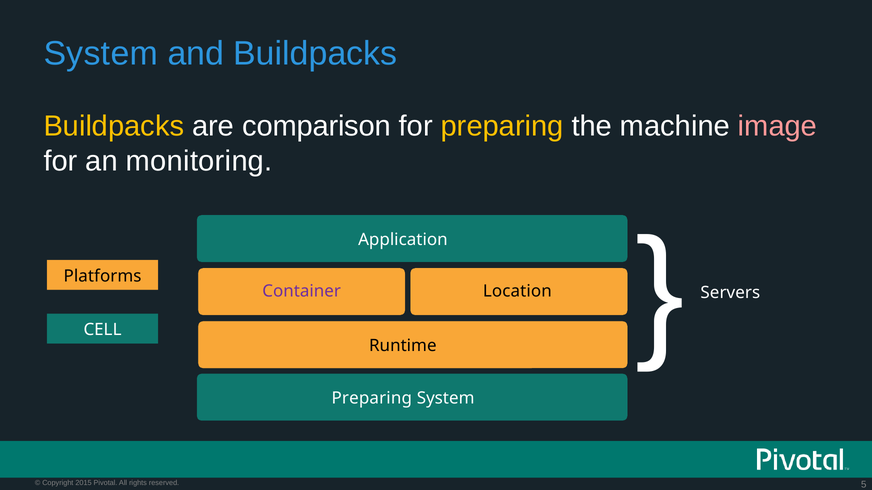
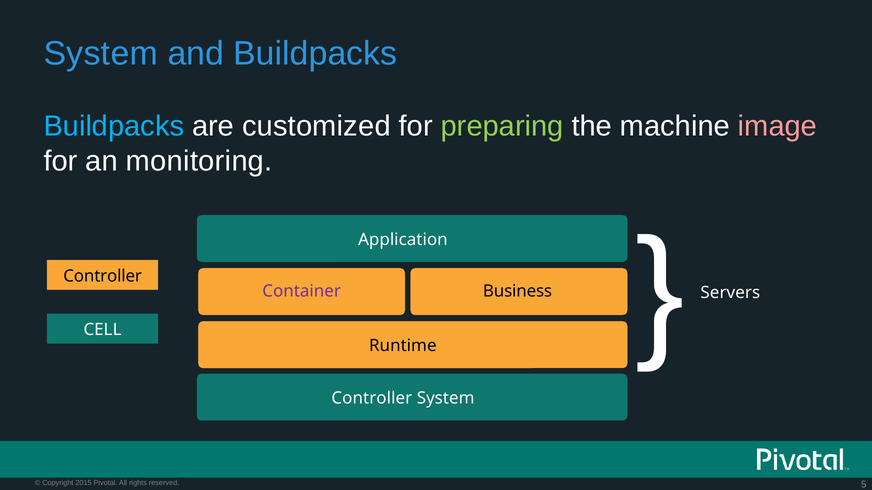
Buildpacks colour: yellow -> light blue (114, 126)
comparison: comparison -> customized (316, 126)
preparing colour: yellow -> light green (502, 126)
Platforms: Platforms -> Controller (103, 276)
Location: Location -> Business (518, 292)
Preparing: Preparing -> Controller (372, 399)
